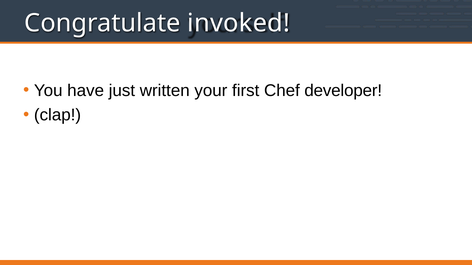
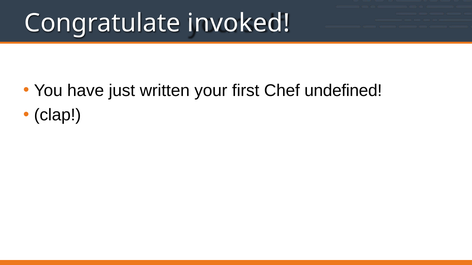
developer: developer -> undefined (343, 91)
